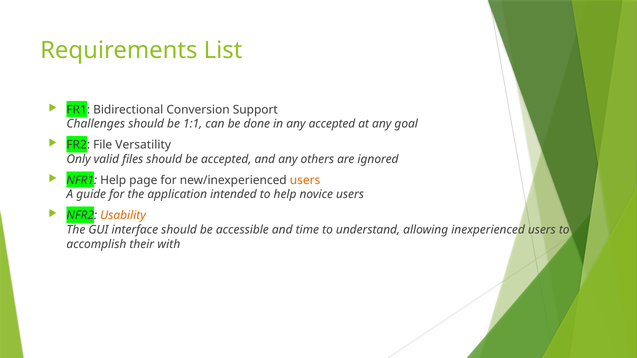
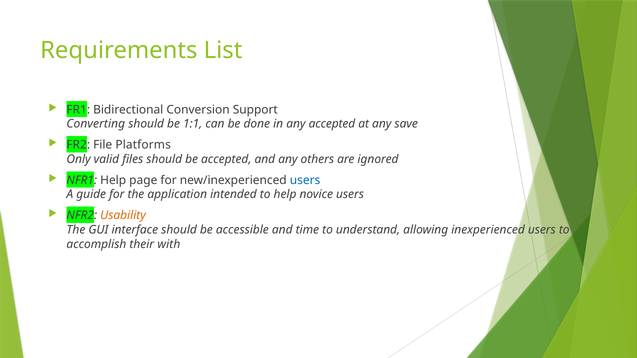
Challenges: Challenges -> Converting (96, 124)
goal: goal -> save (406, 124)
Versatility: Versatility -> Platforms (143, 145)
users colour: orange -> blue (305, 180)
